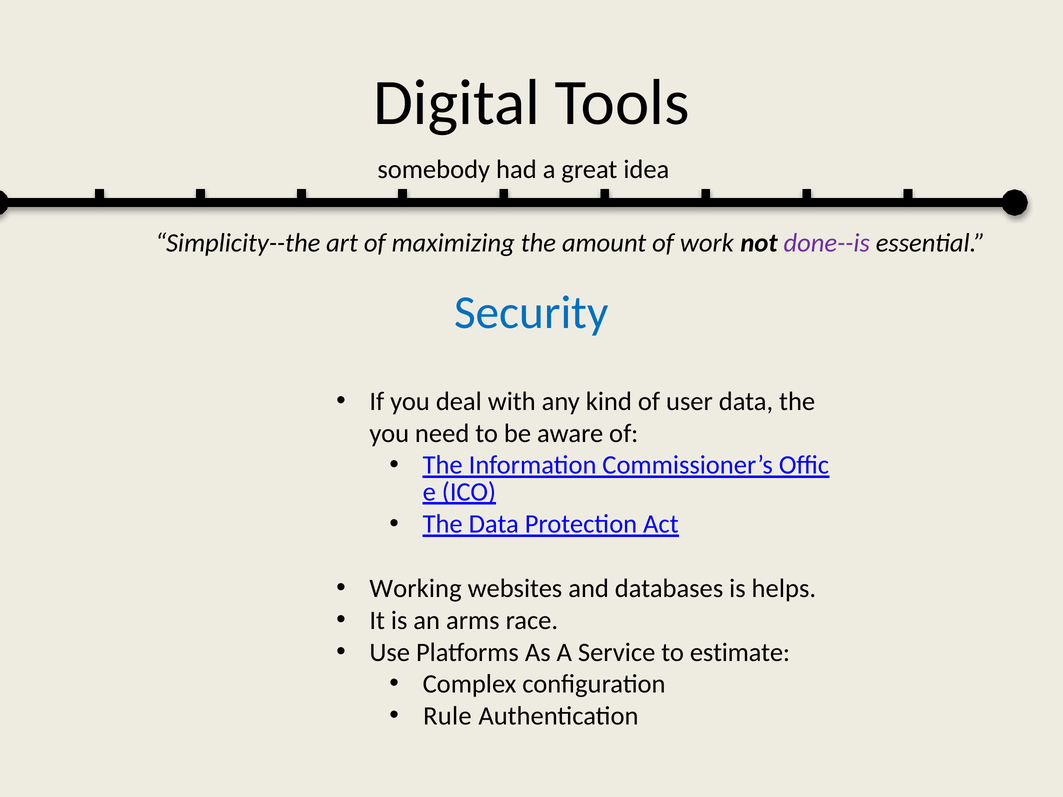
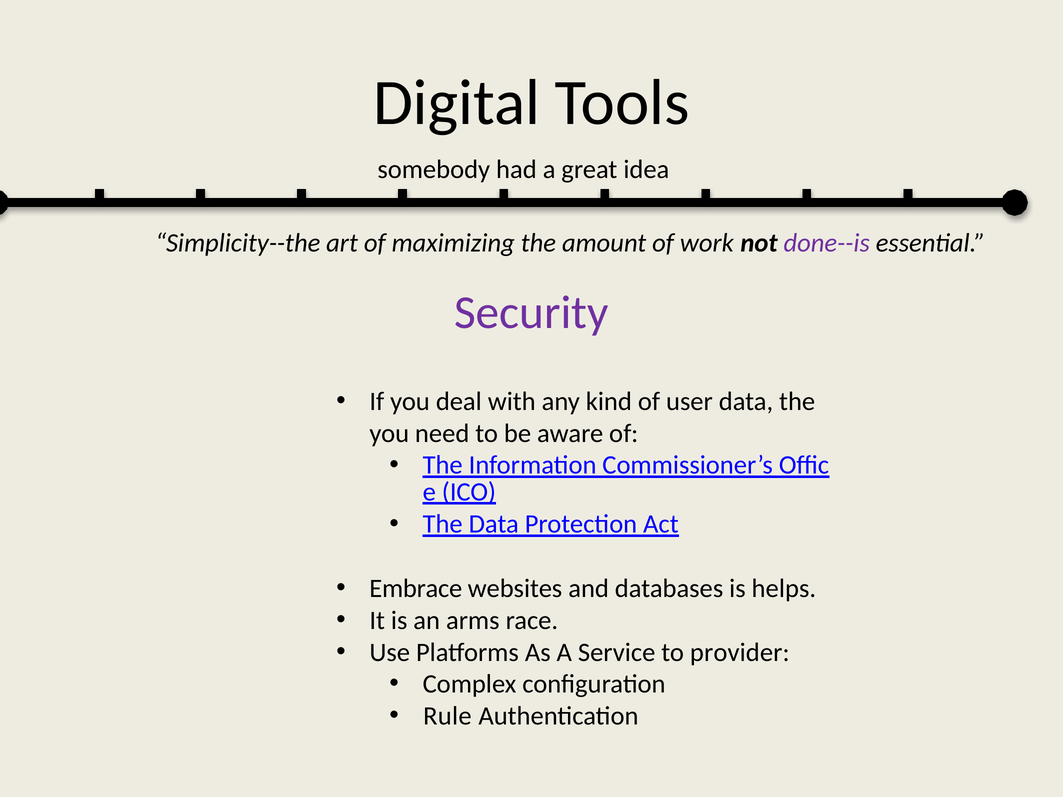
Security colour: blue -> purple (531, 313)
Working: Working -> Embrace (416, 589)
estimate: estimate -> provider (740, 652)
